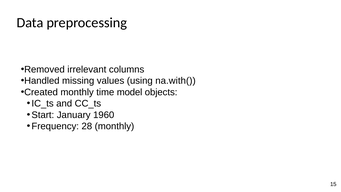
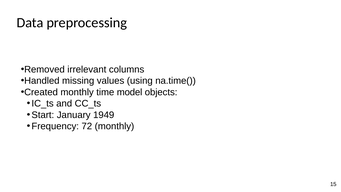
na.with(: na.with( -> na.time( (176, 81)
1960: 1960 -> 1949 (104, 115)
28: 28 -> 72 (87, 126)
